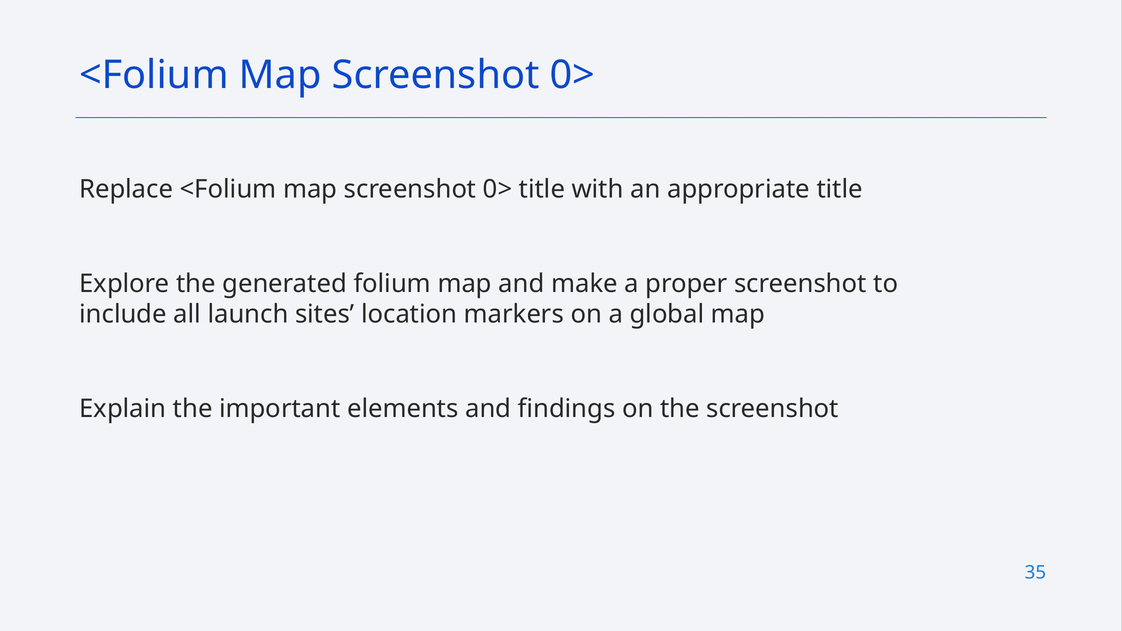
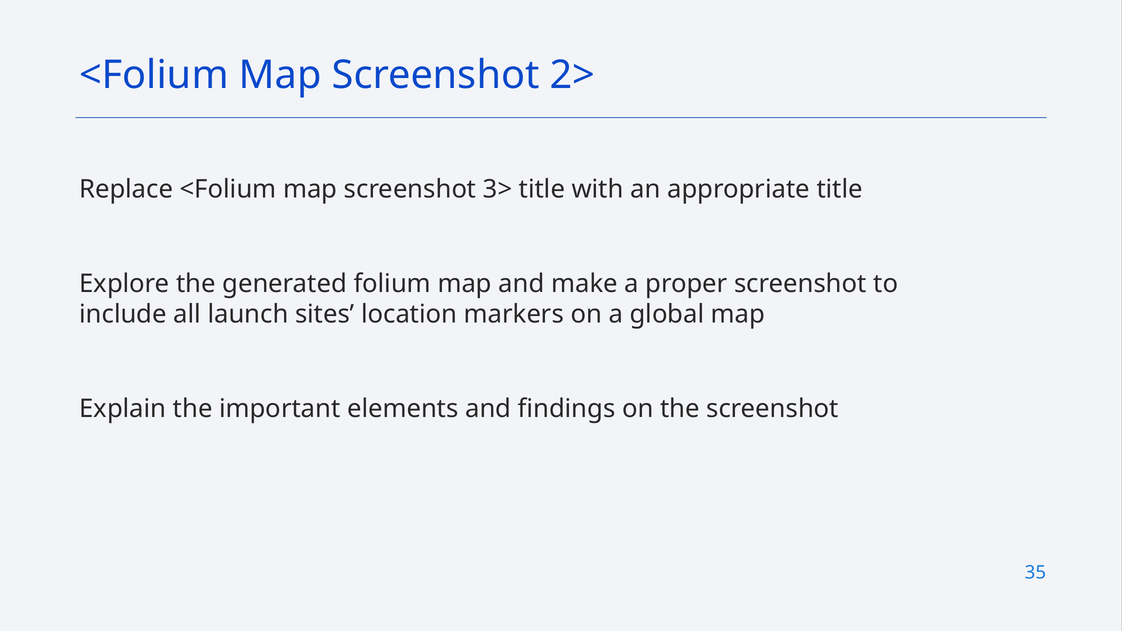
0>: 0> -> 2> (572, 75)
0>: 0> -> 3> (498, 189)
